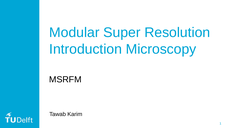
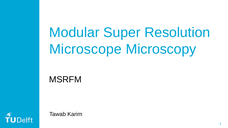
Introduction: Introduction -> Microscope (85, 49)
